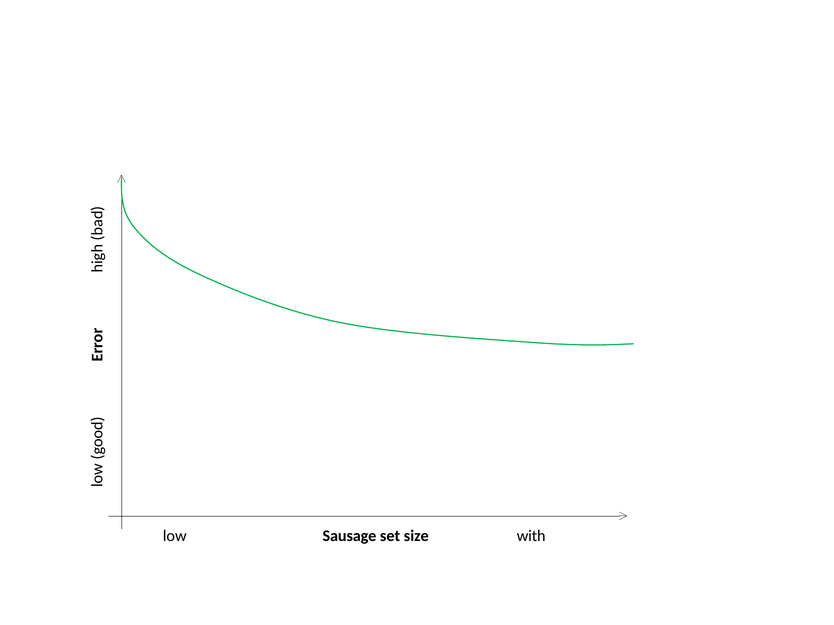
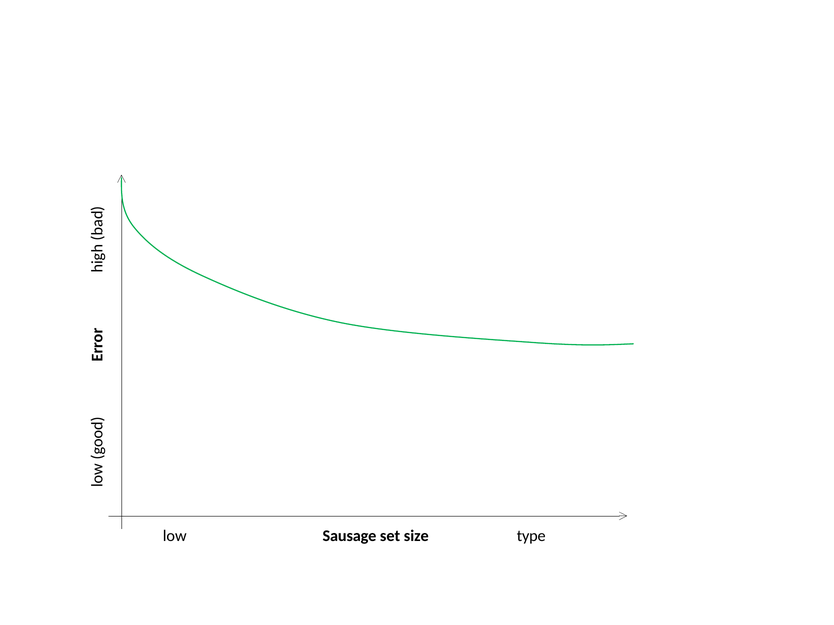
with: with -> type (531, 536)
